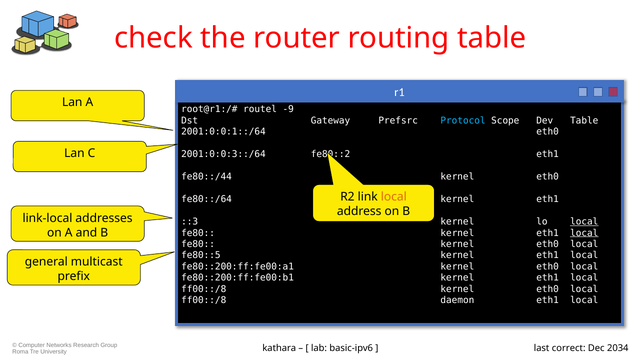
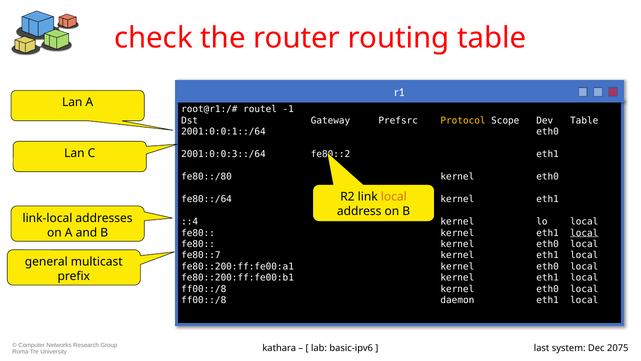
-9: -9 -> -1 (288, 109)
Protocol colour: light blue -> yellow (463, 120)
fe80::/44: fe80::/44 -> fe80::/80 (207, 177)
::3: ::3 -> ::4 (190, 221)
local underline: present -> none (584, 221)
fe80::5: fe80::5 -> fe80::7 (201, 255)
correct: correct -> system (569, 348)
2034: 2034 -> 2075 (618, 348)
